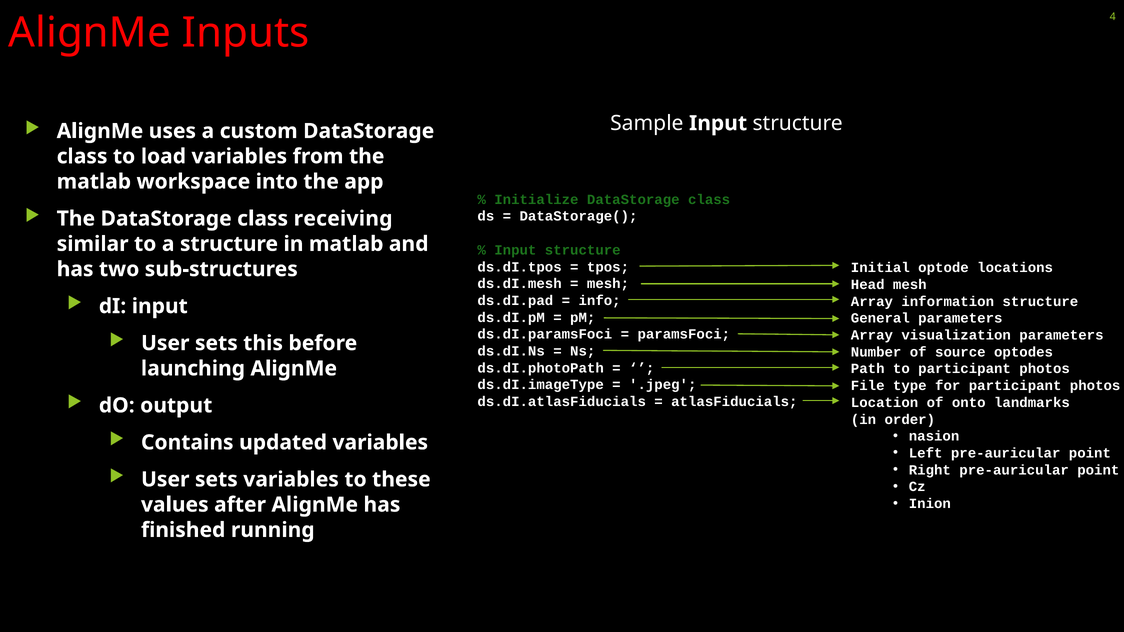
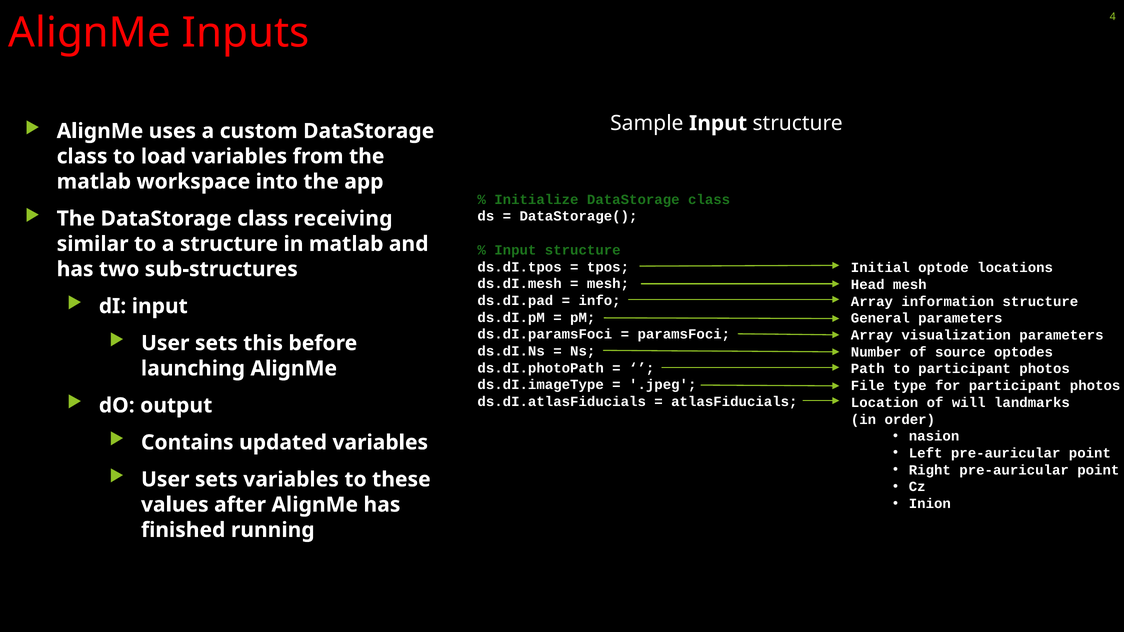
onto: onto -> will (969, 403)
